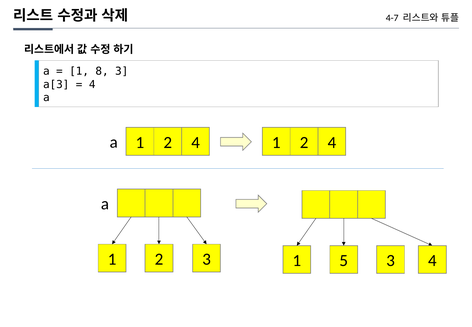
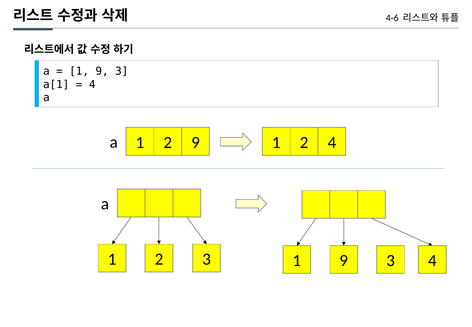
4-7: 4-7 -> 4-6 (392, 18)
8: 8 -> 9 (102, 71)
a[3: a[3 -> a[1 (56, 84)
4: 4 -> 9 (196, 142)
3 1 5: 5 -> 9 (344, 261)
